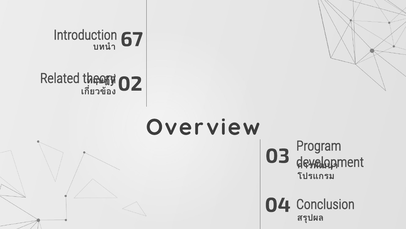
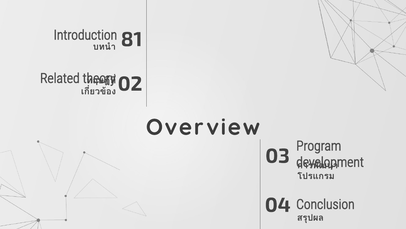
67: 67 -> 81 (132, 39)
